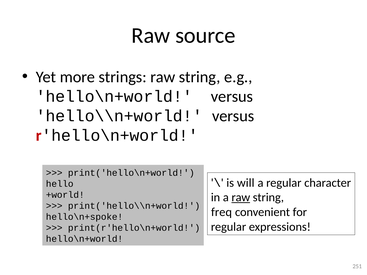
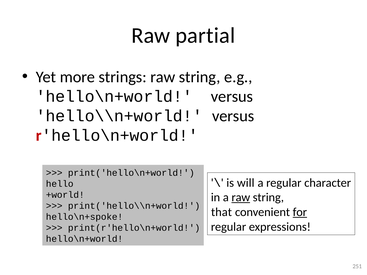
source: source -> partial (205, 36)
freq: freq -> that (222, 212)
for underline: none -> present (300, 212)
